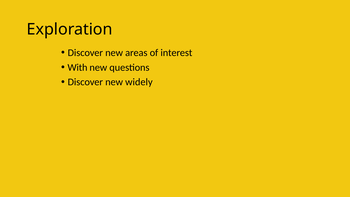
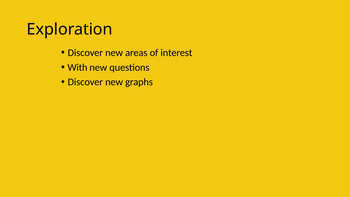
widely: widely -> graphs (139, 82)
